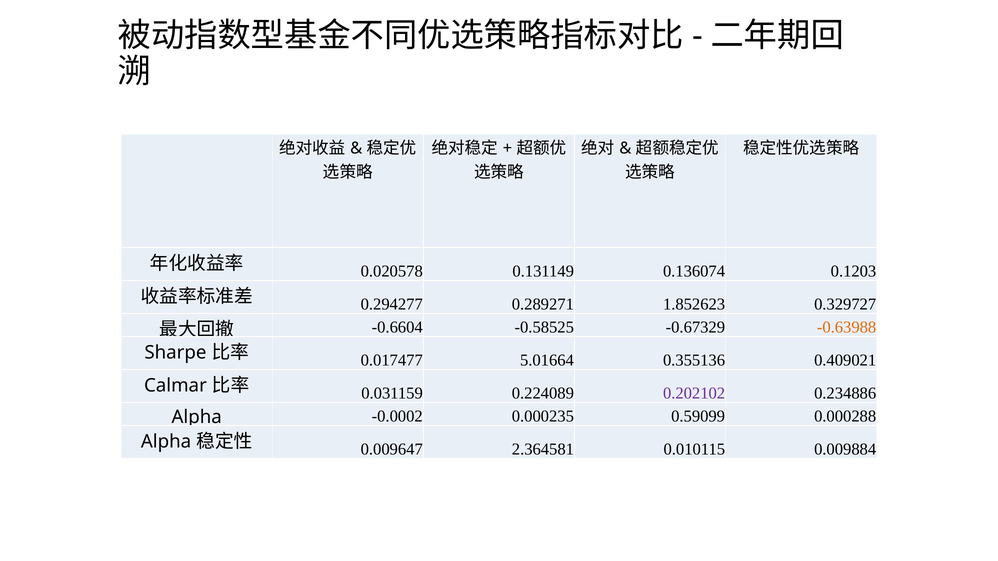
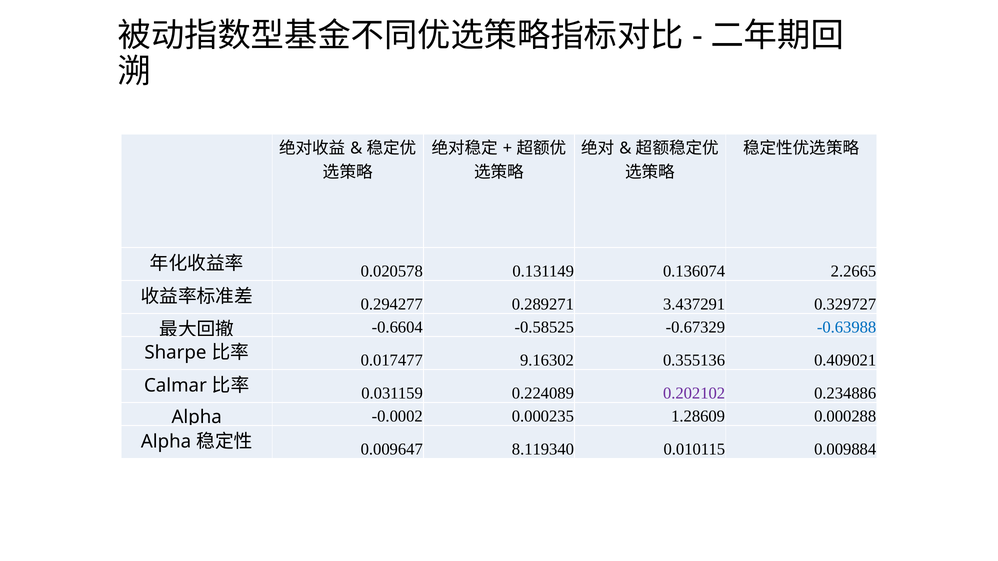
0.1203: 0.1203 -> 2.2665 (854, 272)
1.852623: 1.852623 -> 3.437291 (694, 305)
-0.63988 colour: orange -> blue (847, 328)
5.01664: 5.01664 -> 9.16302 (547, 361)
0.59099: 0.59099 -> 1.28609 (698, 417)
2.364581: 2.364581 -> 8.119340 (543, 450)
